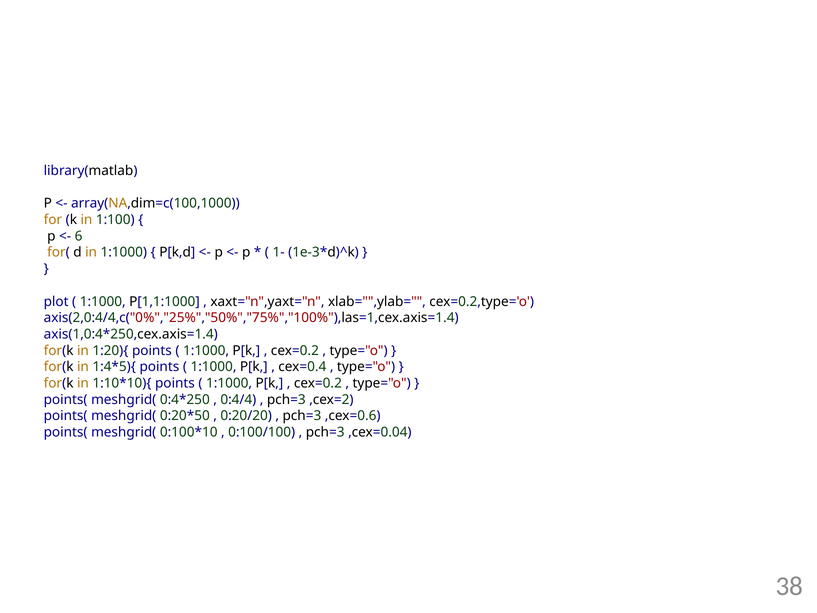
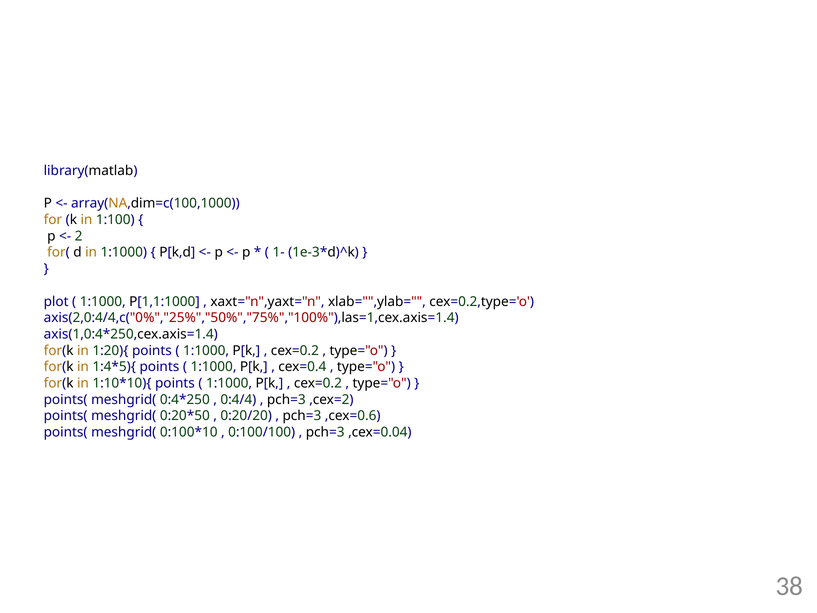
6: 6 -> 2 (79, 236)
